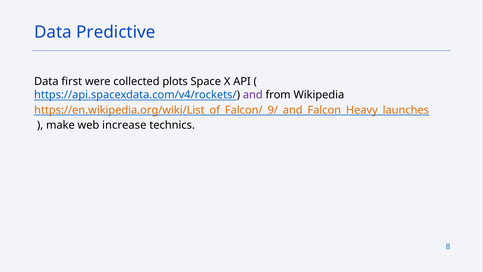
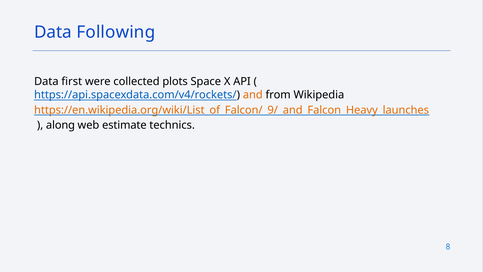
Predictive: Predictive -> Following (116, 32)
and colour: purple -> orange (253, 95)
make: make -> along (60, 125)
increase: increase -> estimate (124, 125)
